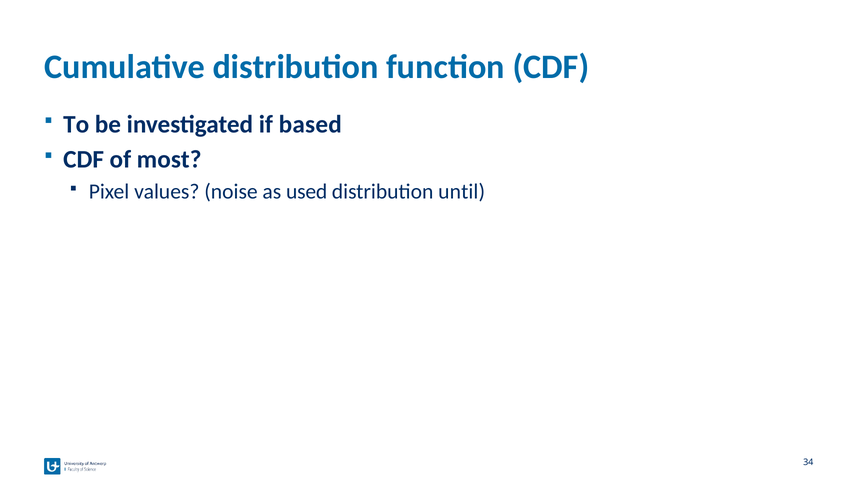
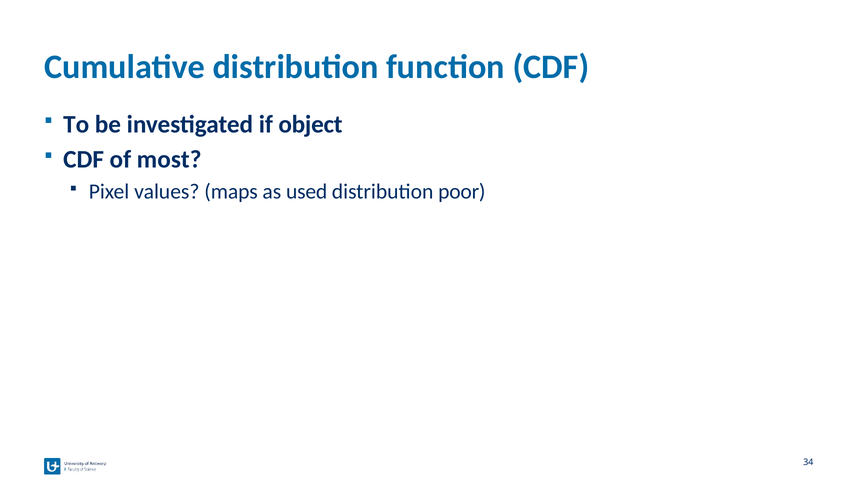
based: based -> object (311, 124)
noise: noise -> maps (231, 192)
until: until -> poor (462, 192)
